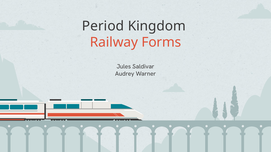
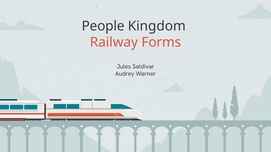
Period: Period -> People (103, 26)
